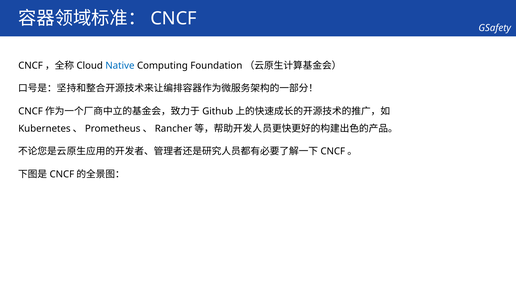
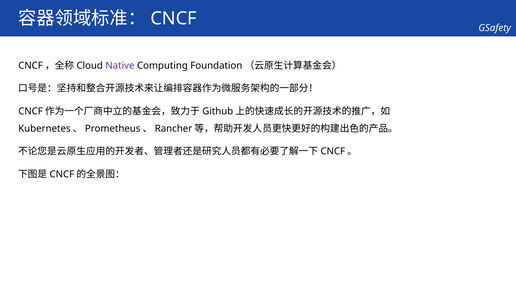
Native colour: blue -> purple (120, 66)
